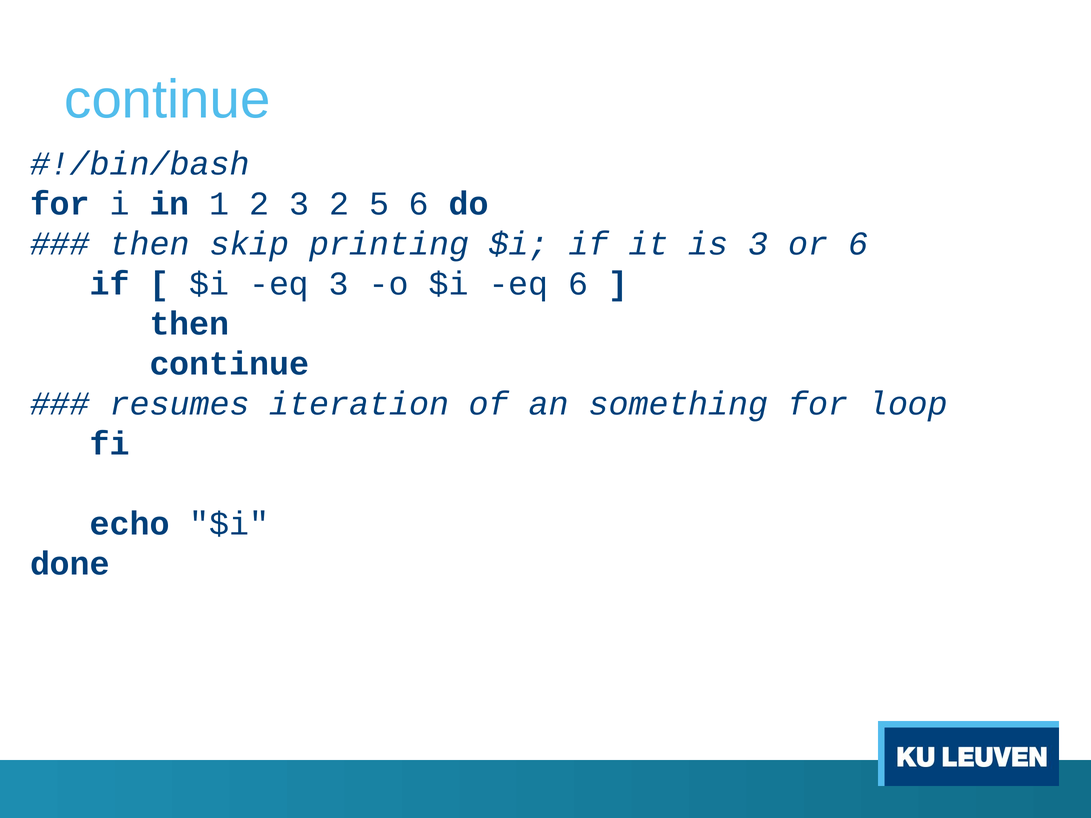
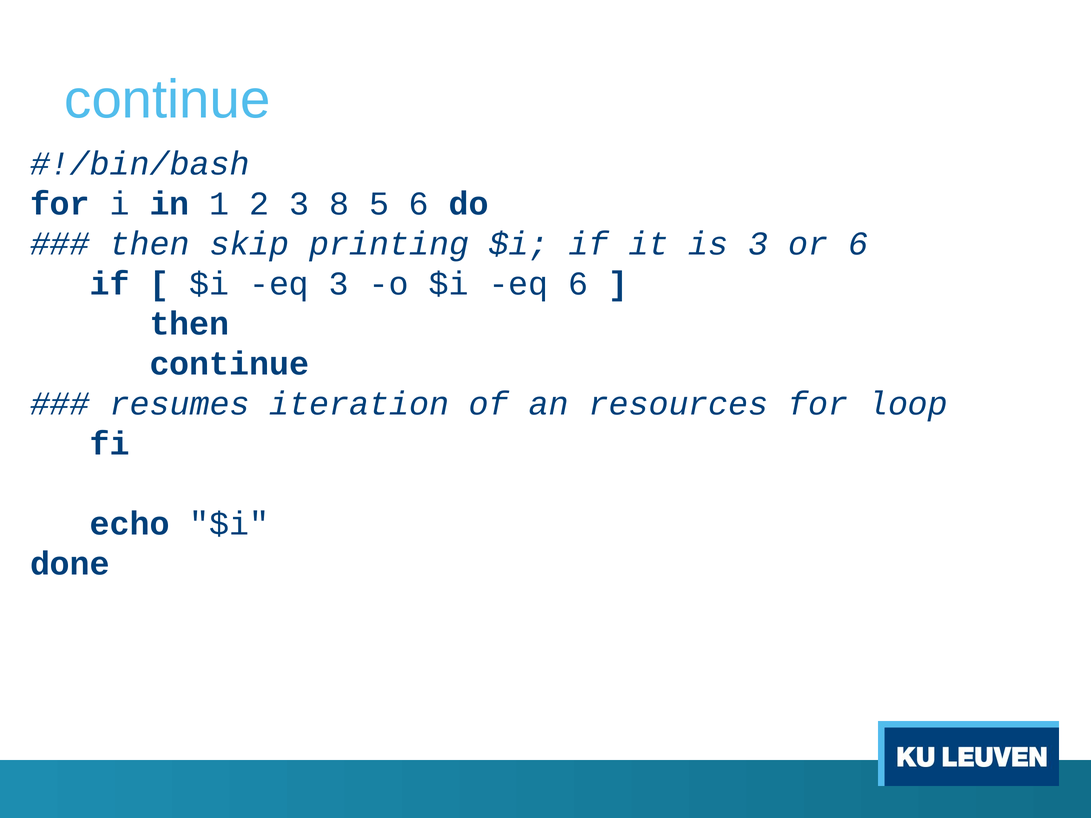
3 2: 2 -> 8 (339, 204)
something: something -> resources (679, 404)
